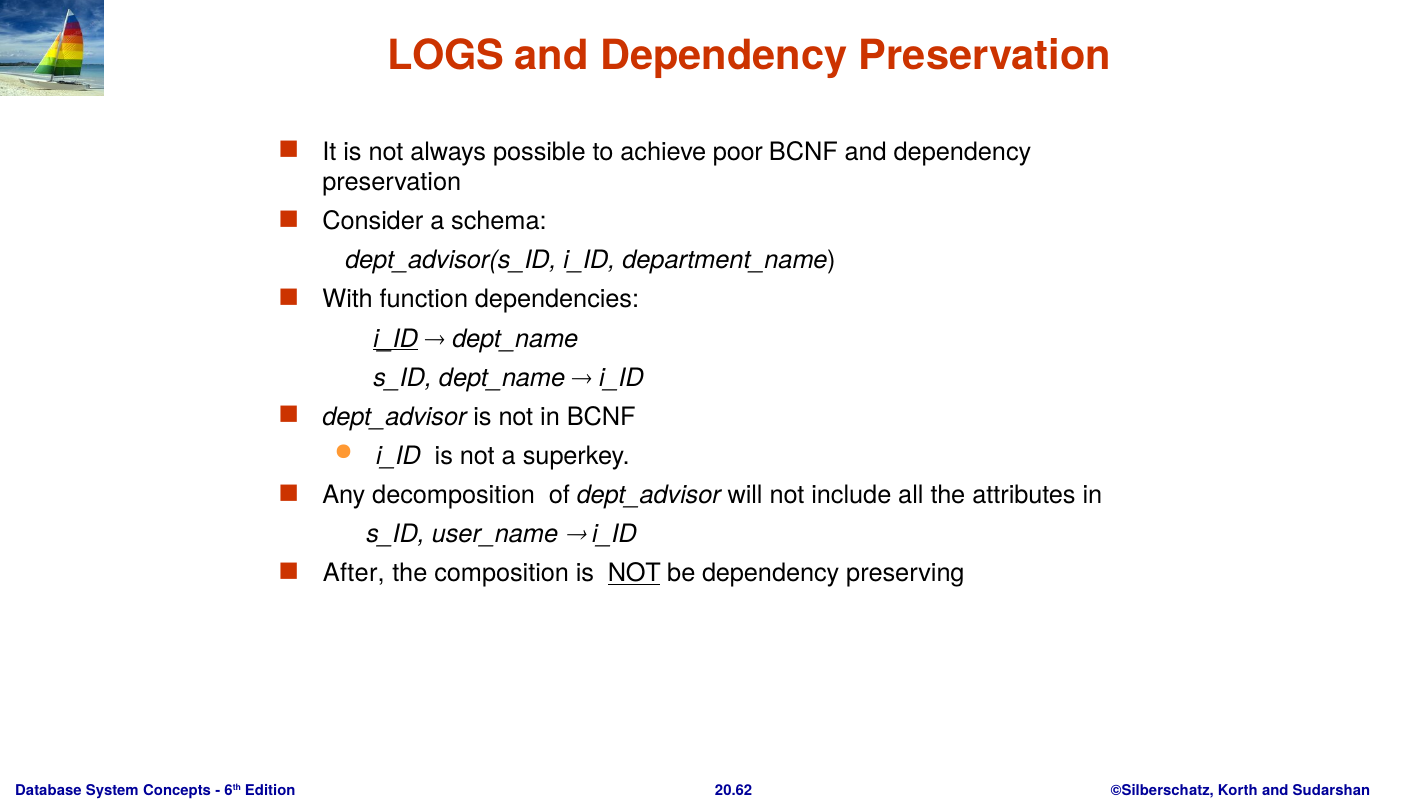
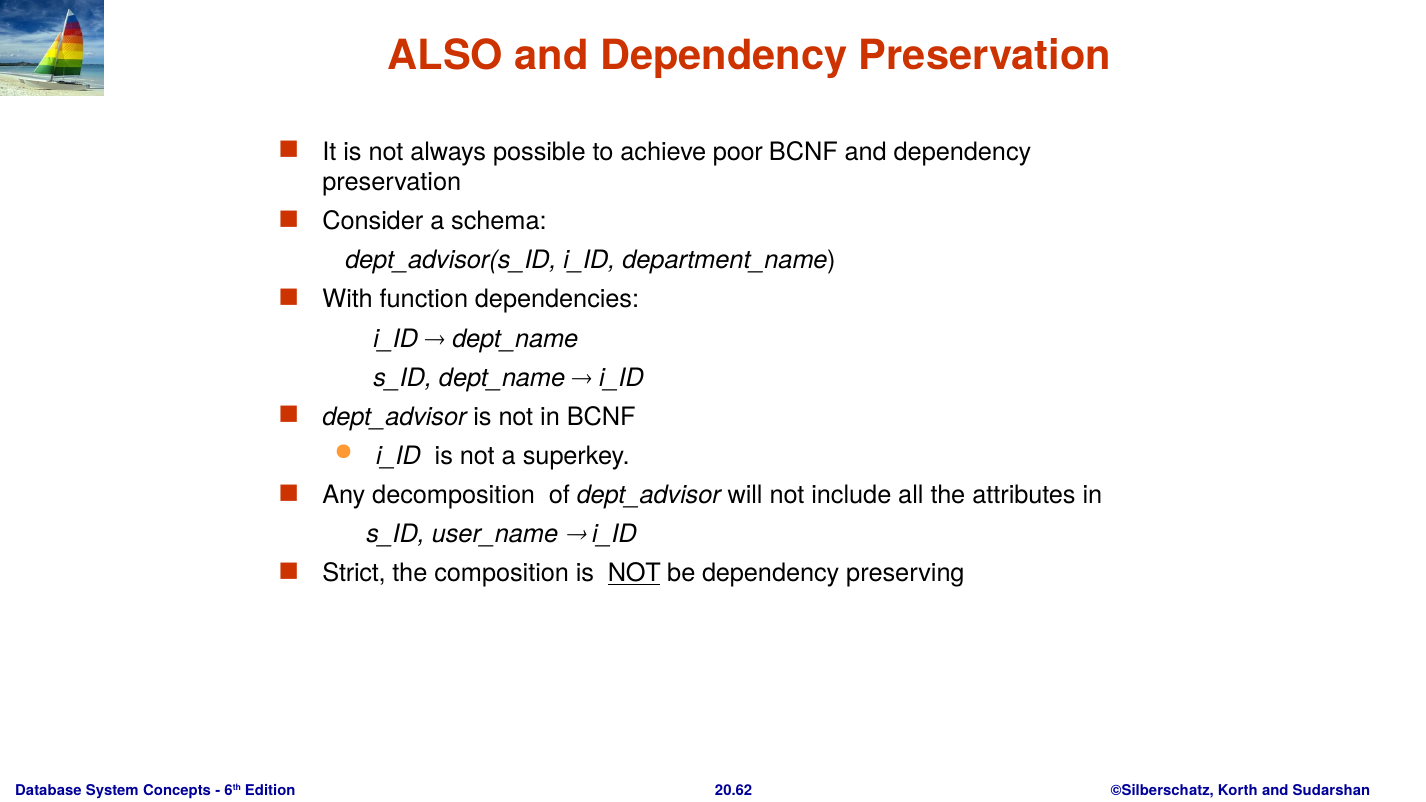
LOGS: LOGS -> ALSO (446, 56)
i_ID underline: present -> none (396, 339)
After: After -> Strict (354, 574)
